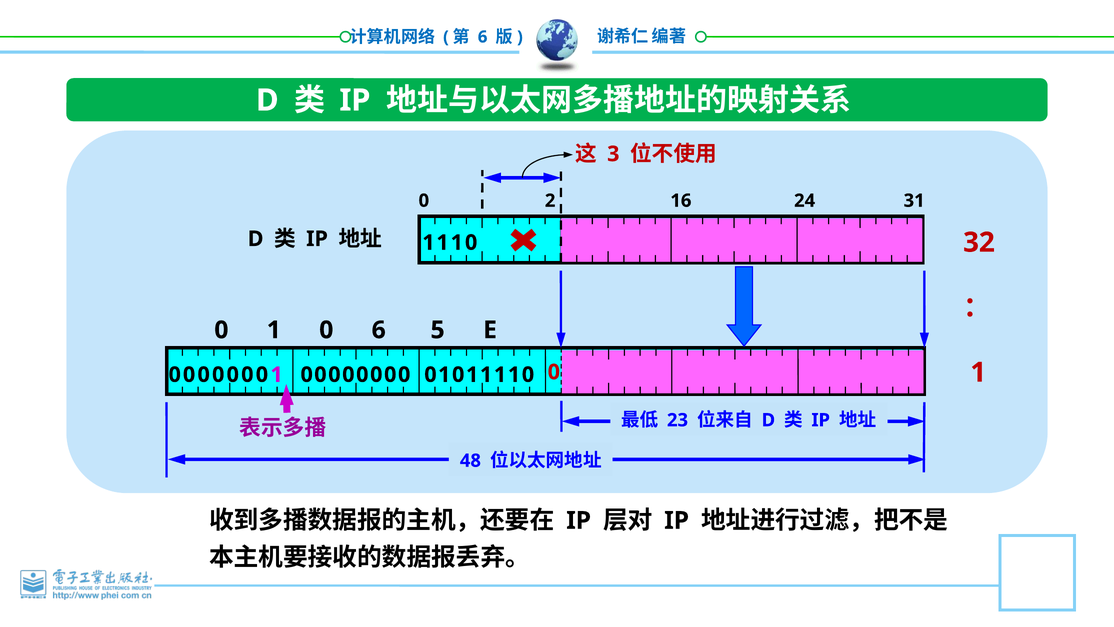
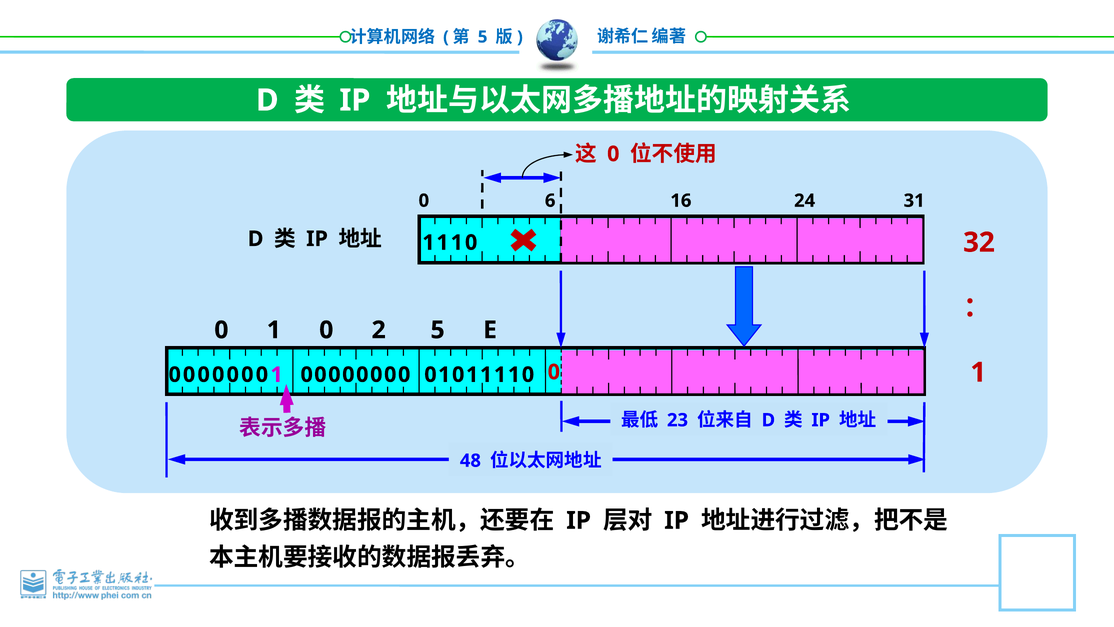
6: 6 -> 5 (483, 37)
3: 3 -> 0 (613, 154)
2: 2 -> 6 (550, 201)
0 6: 6 -> 2 (379, 330)
